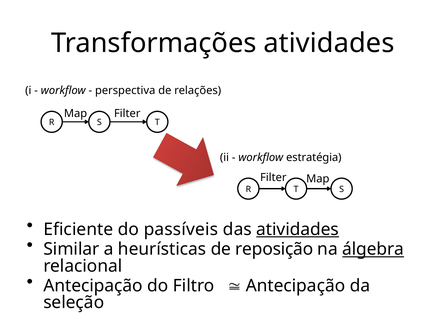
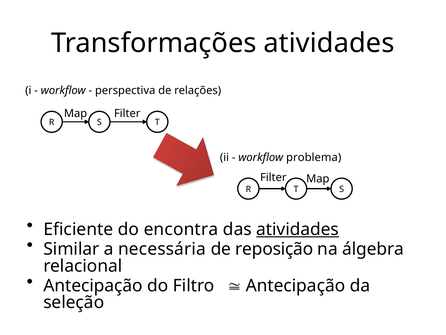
estratégia: estratégia -> problema (314, 157)
passíveis: passíveis -> encontra (181, 229)
heurísticas: heurísticas -> necessária (162, 249)
álgebra underline: present -> none (373, 249)
